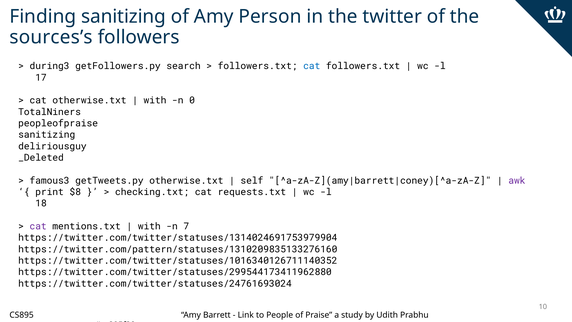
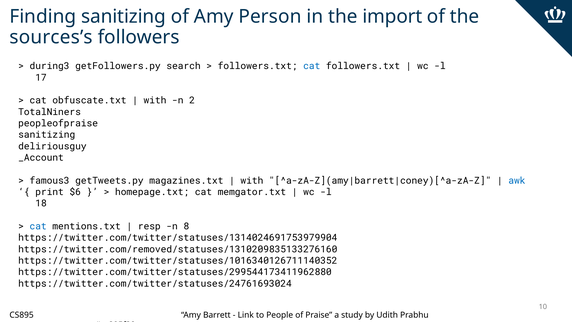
twitter: twitter -> import (392, 17)
cat otherwise.txt: otherwise.txt -> obfuscate.txt (89, 100)
0: 0 -> 2 (192, 100)
_Deleted: _Deleted -> _Account (41, 158)
getTweets.py otherwise.txt: otherwise.txt -> magazines.txt (186, 180)
self: self -> with (252, 180)
awk colour: purple -> blue (517, 180)
$8: $8 -> $6 (75, 192)
checking.txt: checking.txt -> homepage.txt (152, 192)
requests.txt: requests.txt -> memgator.txt (252, 192)
cat colour: purple -> blue (38, 226)
with: with -> resp (149, 226)
7: 7 -> 8 (186, 226)
https://twitter.com/pattern/statuses/1310209835133276160: https://twitter.com/pattern/statuses/1310209835133276160 -> https://twitter.com/removed/statuses/1310209835133276160 (178, 249)
